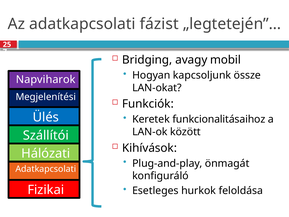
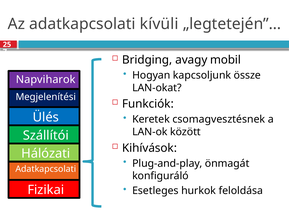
fázist: fázist -> kívüli (159, 24)
funkcionalitásaihoz: funkcionalitásaihoz -> csomagvesztésnek (219, 119)
